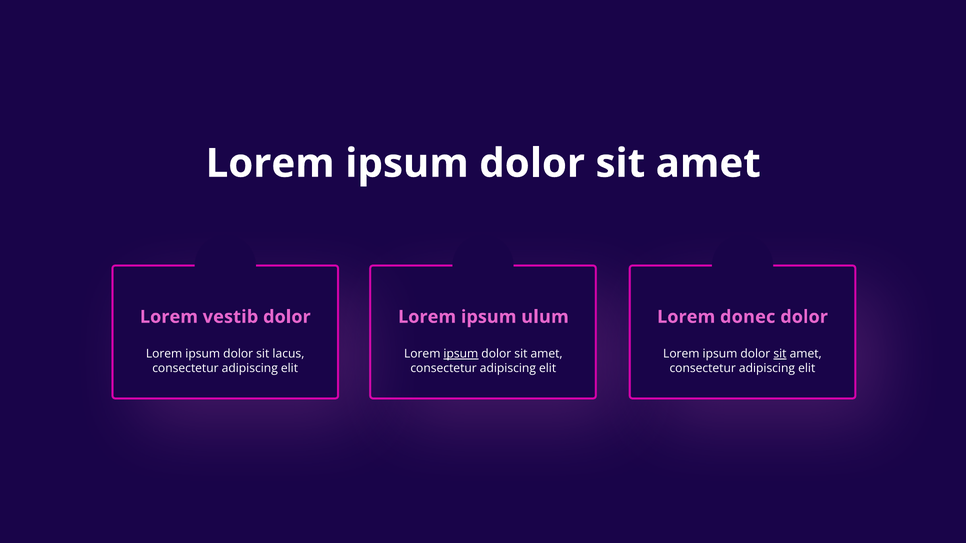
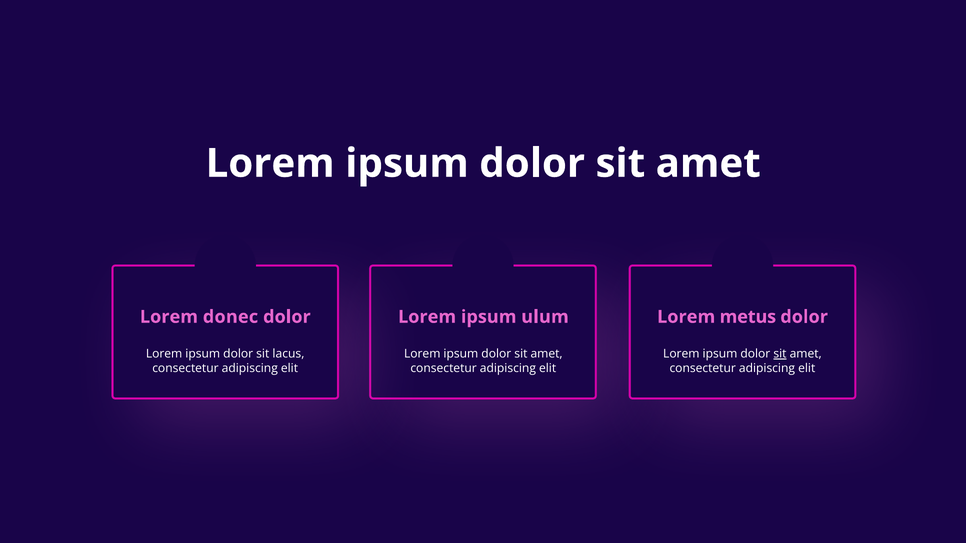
vestib: vestib -> donec (230, 317)
donec: donec -> metus (748, 317)
ipsum underline: present -> none (461, 354)
